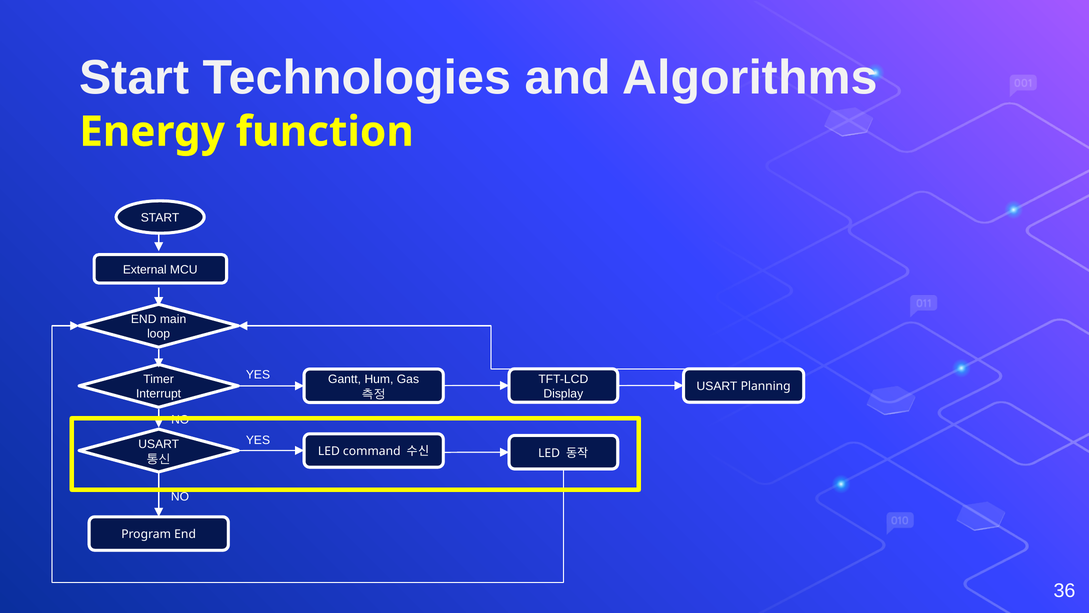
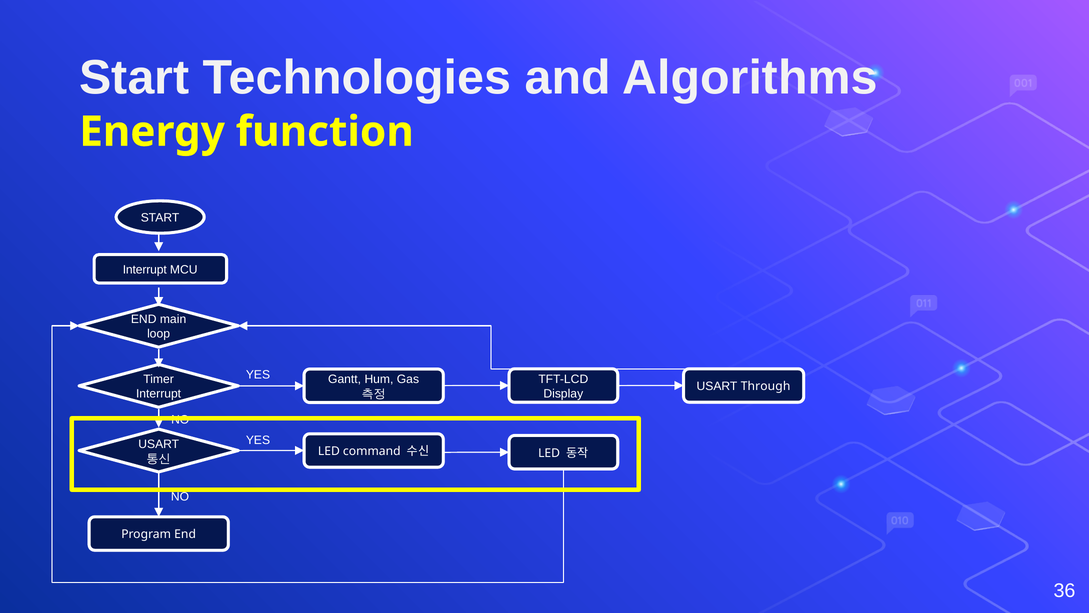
External: External -> Interrupt (145, 269)
Planning: Planning -> Through (766, 386)
